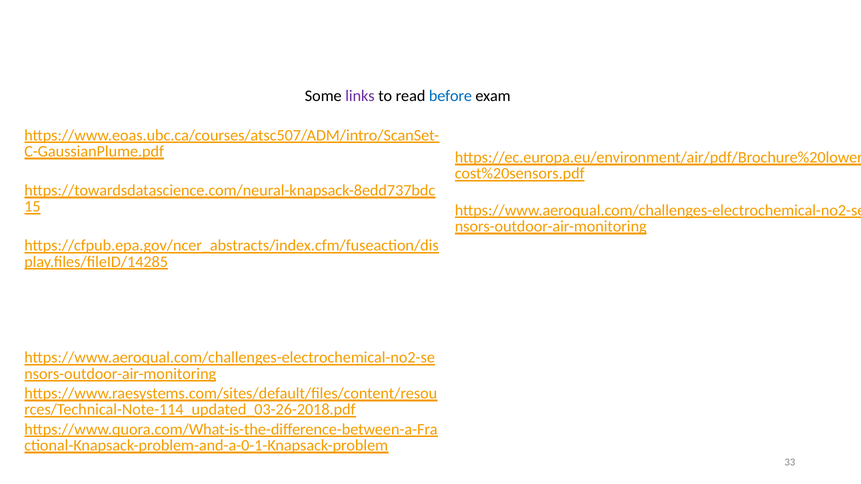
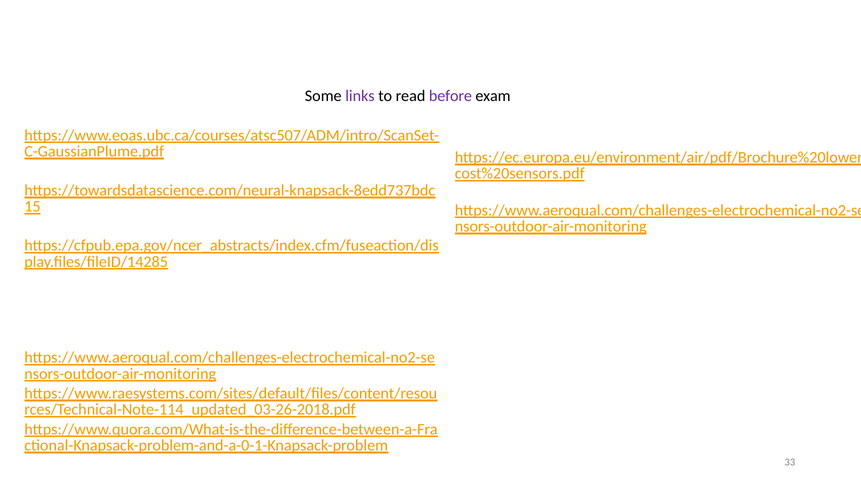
before colour: blue -> purple (450, 96)
